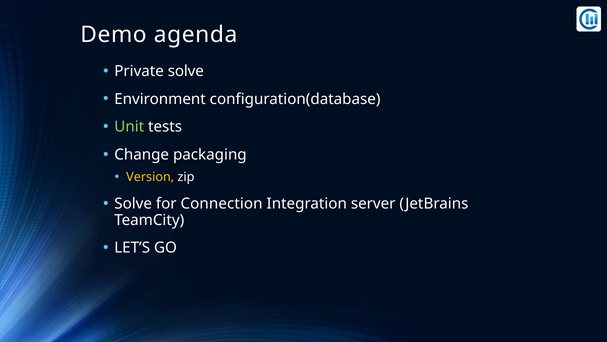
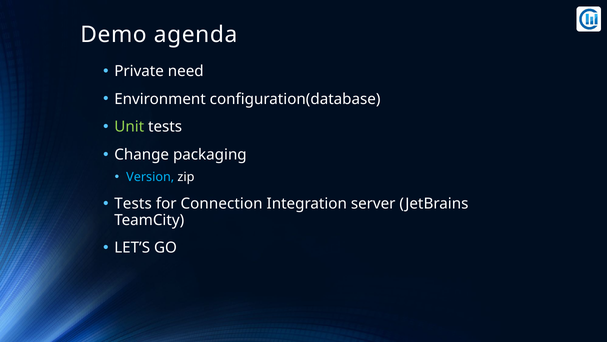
Private solve: solve -> need (186, 71)
Version colour: yellow -> light blue (150, 177)
Solve: Solve -> Tests (133, 203)
